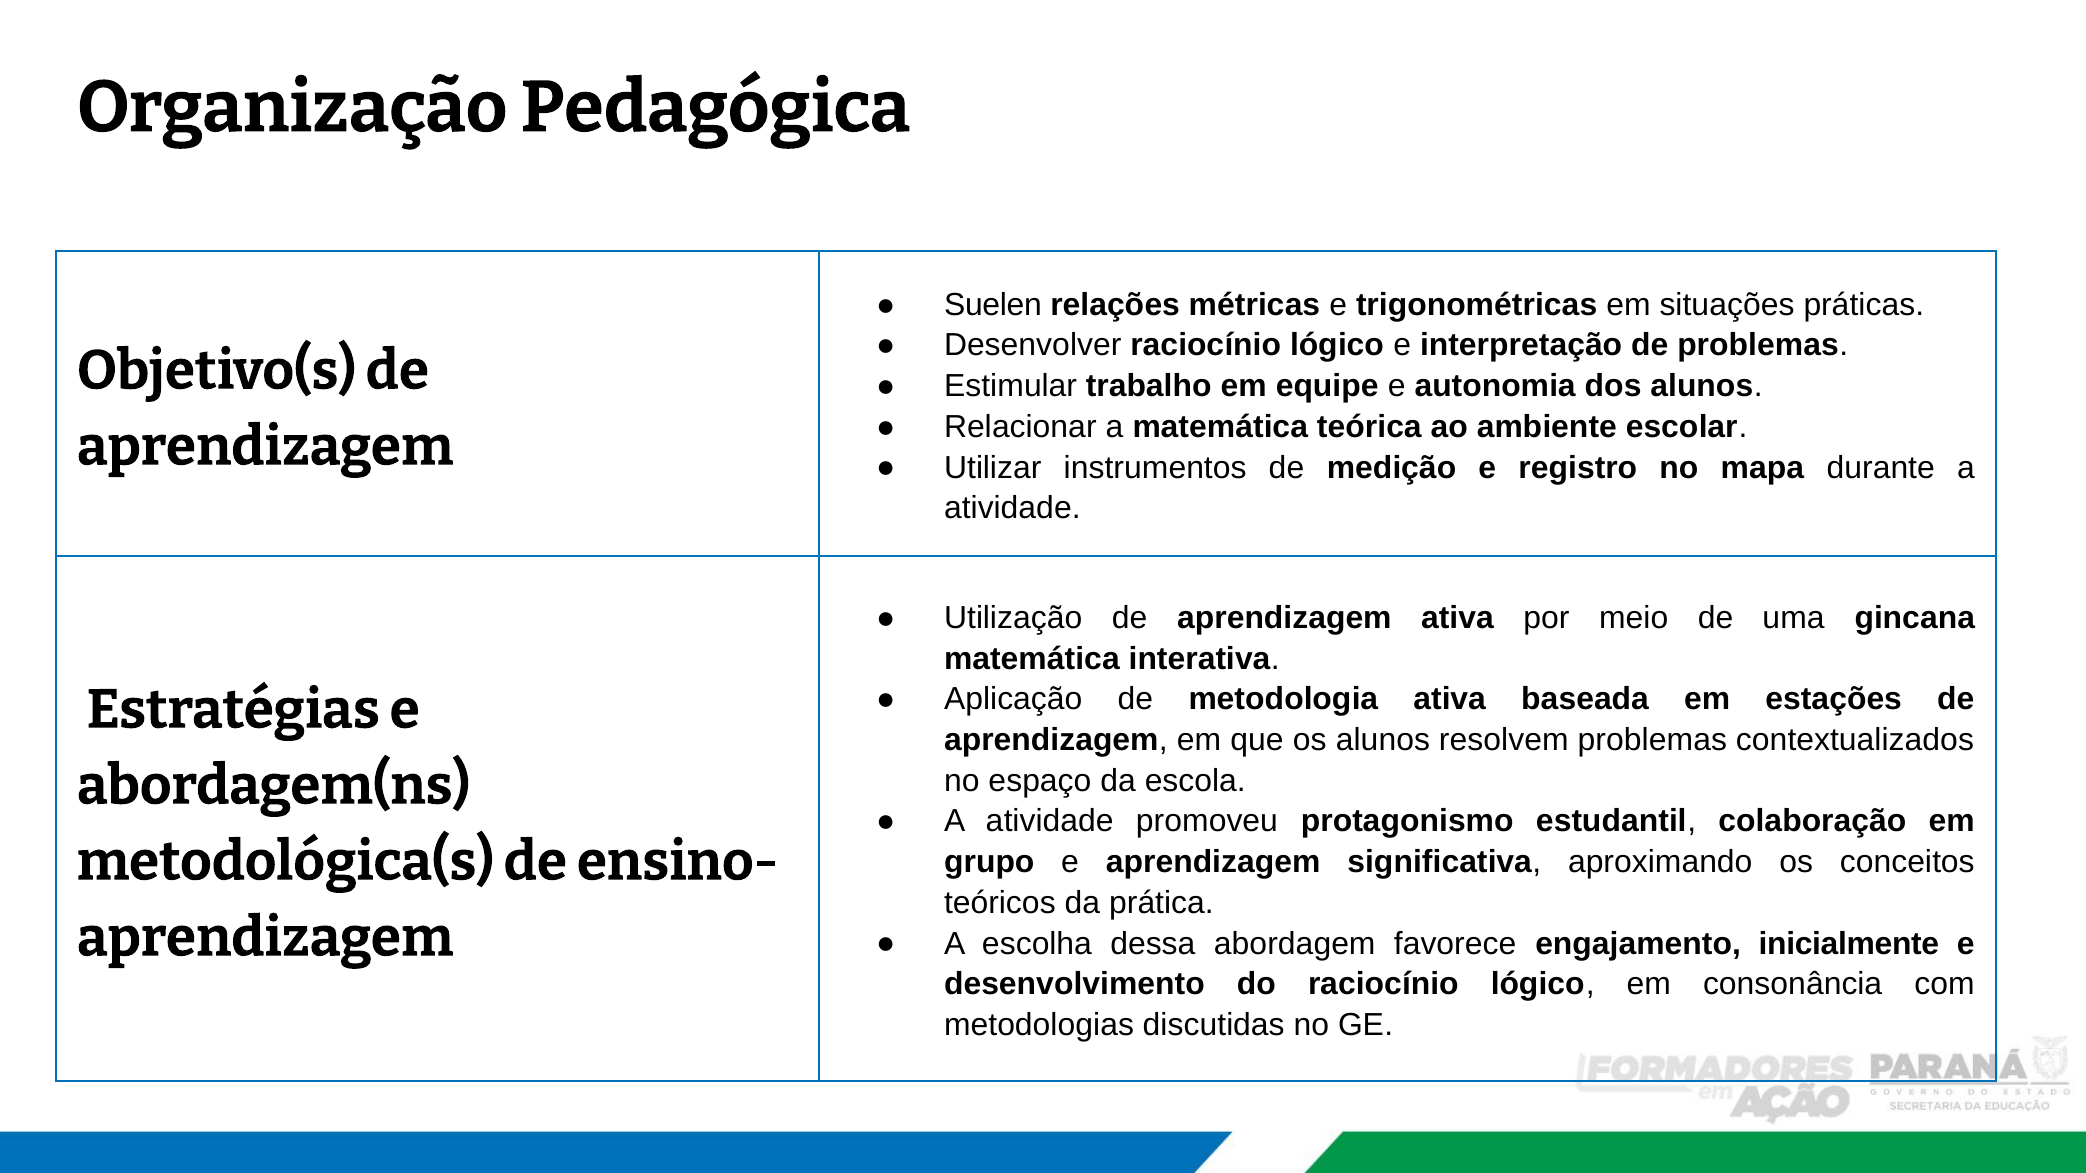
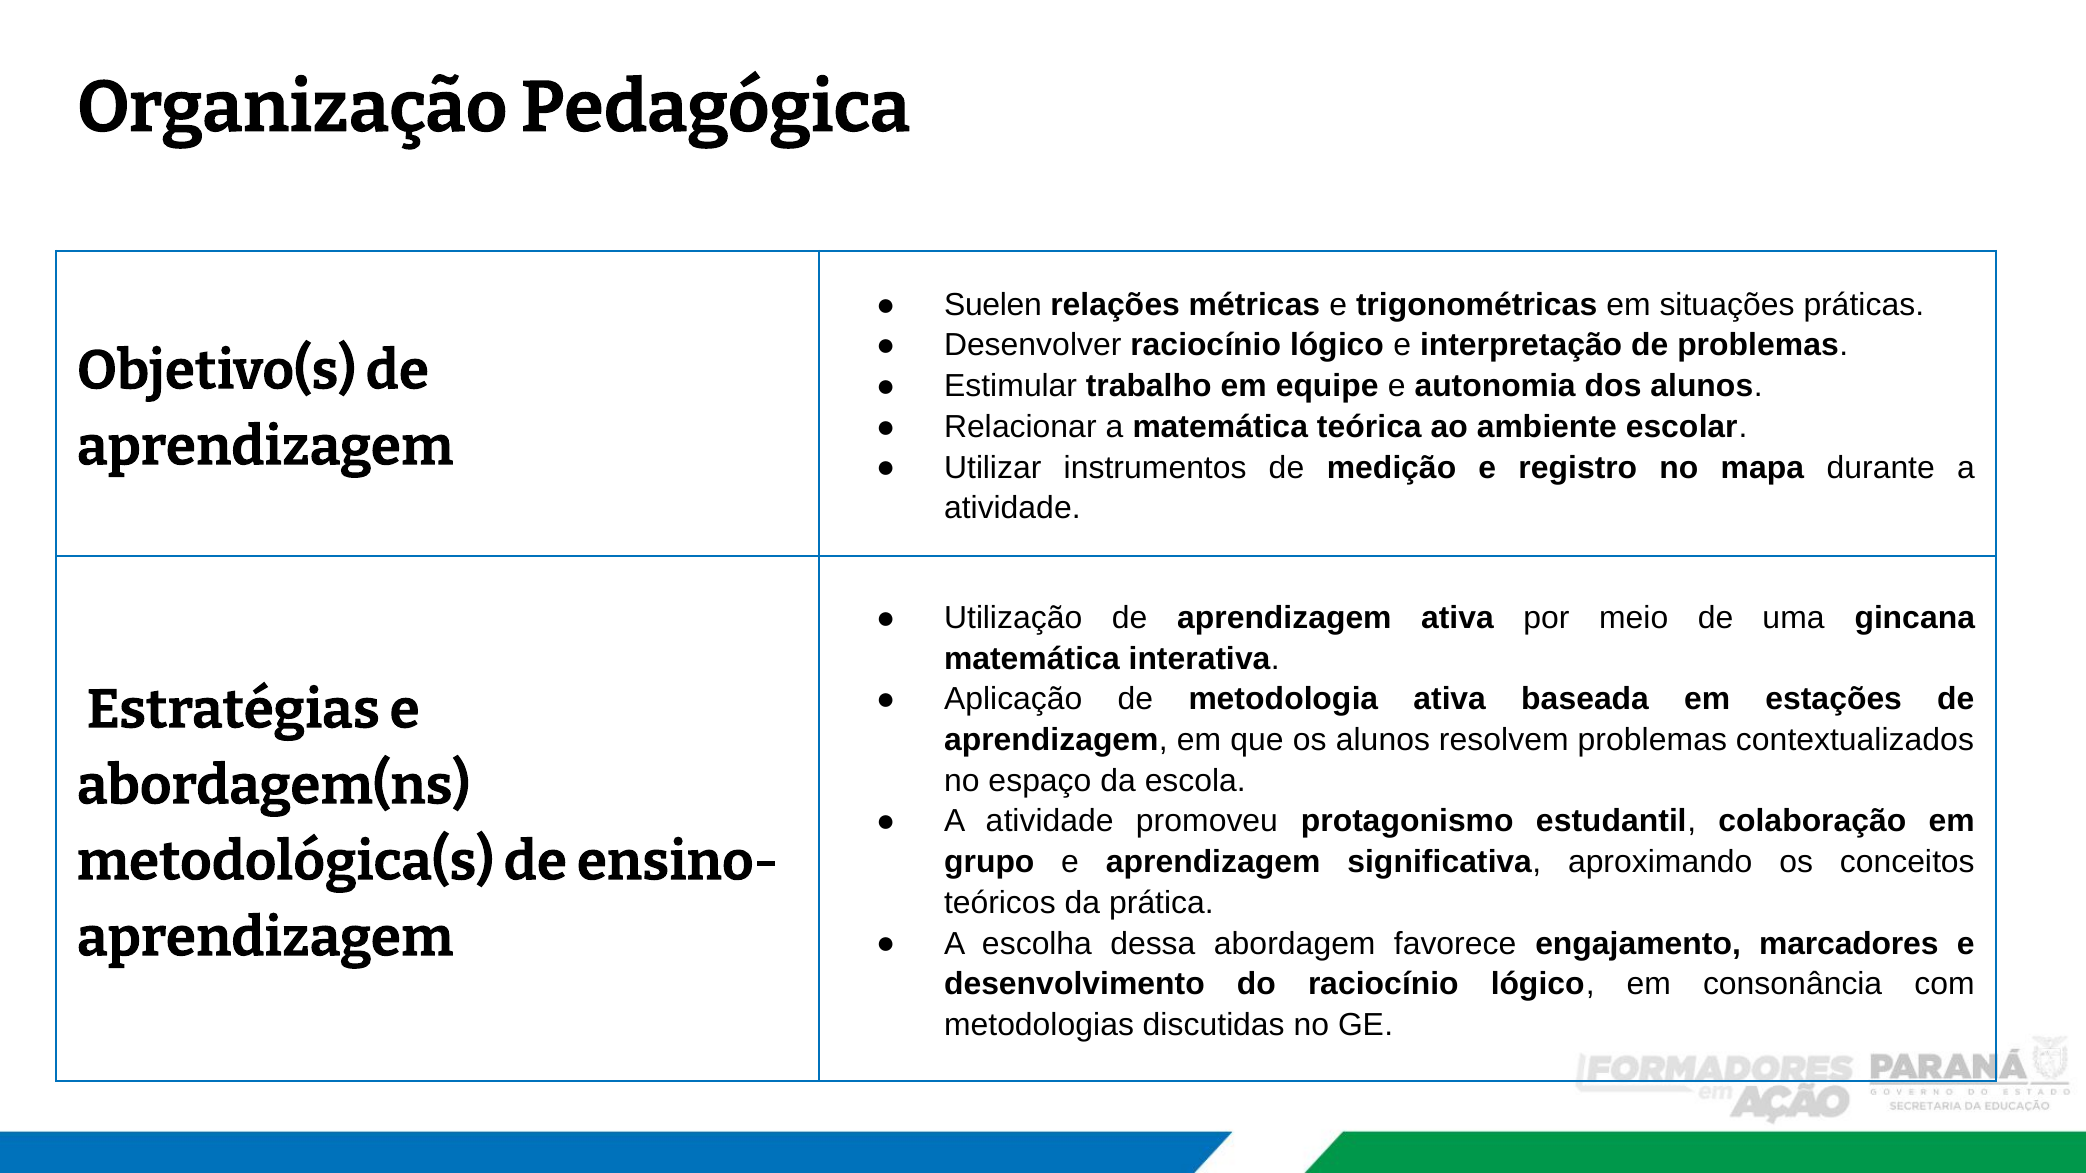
inicialmente: inicialmente -> marcadores (1849, 944)
